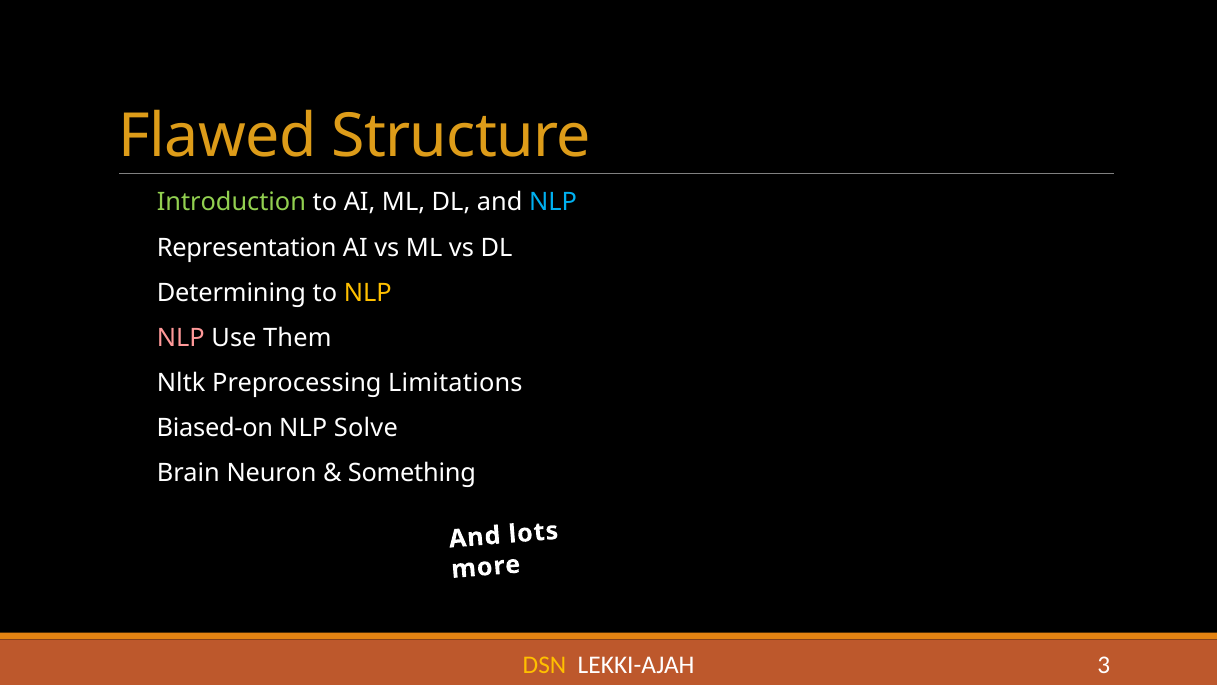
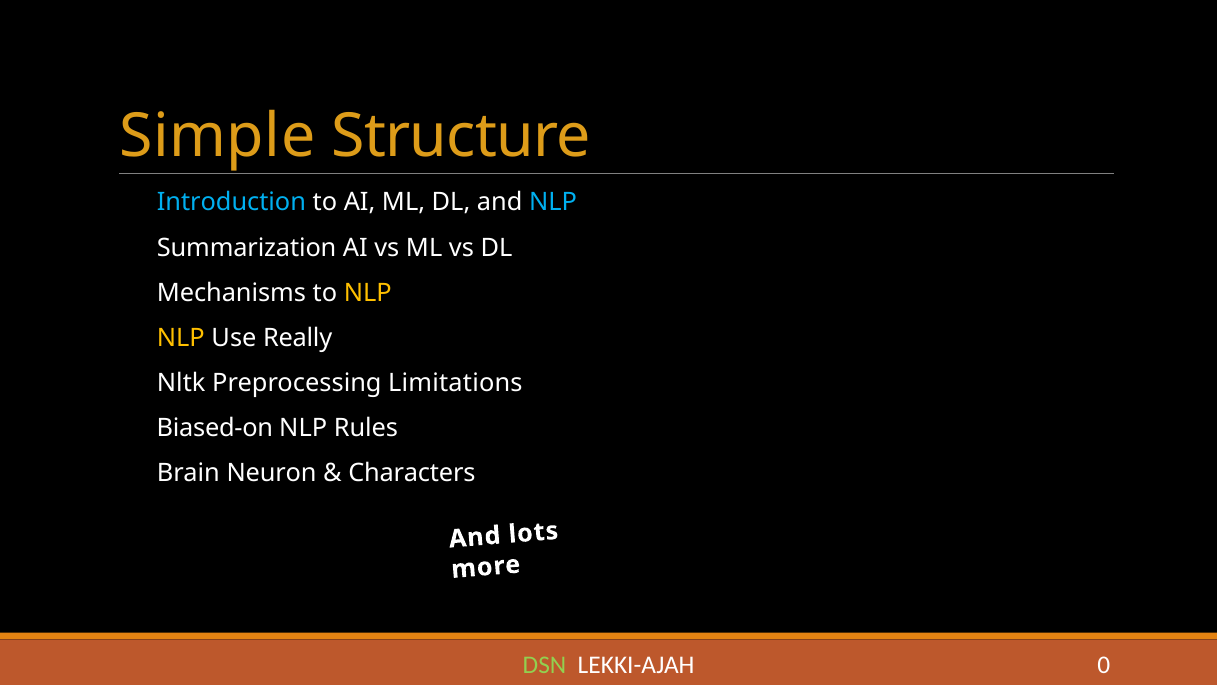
Flawed: Flawed -> Simple (217, 136)
Introduction colour: light green -> light blue (231, 202)
Representation: Representation -> Summarization (247, 247)
Determining: Determining -> Mechanisms (231, 293)
NLP colour: pink -> yellow (181, 338)
Them: Them -> Really (298, 338)
Solve: Solve -> Rules (366, 428)
Something: Something -> Characters (412, 473)
DSN colour: yellow -> light green (544, 665)
3: 3 -> 0 (1104, 664)
